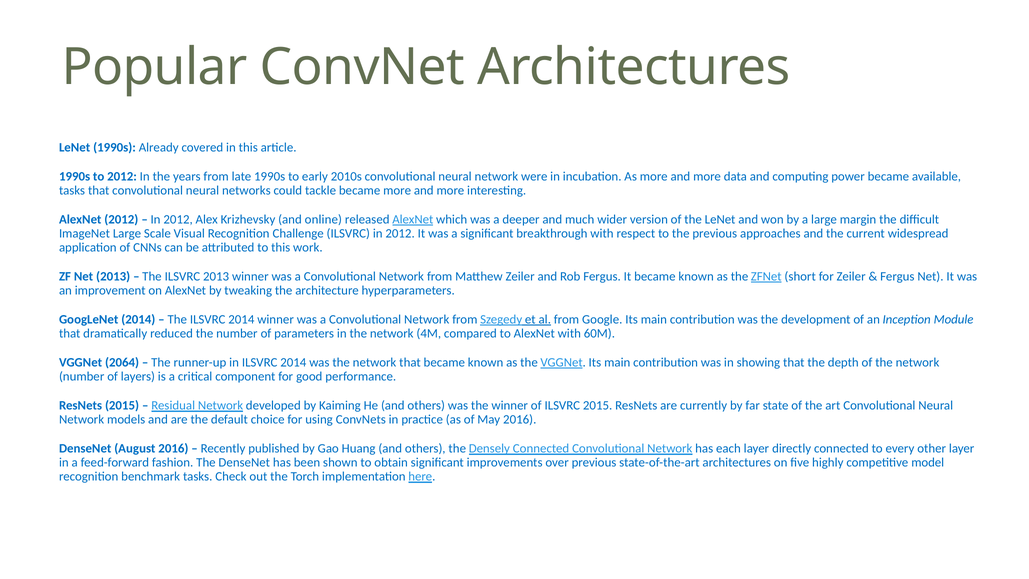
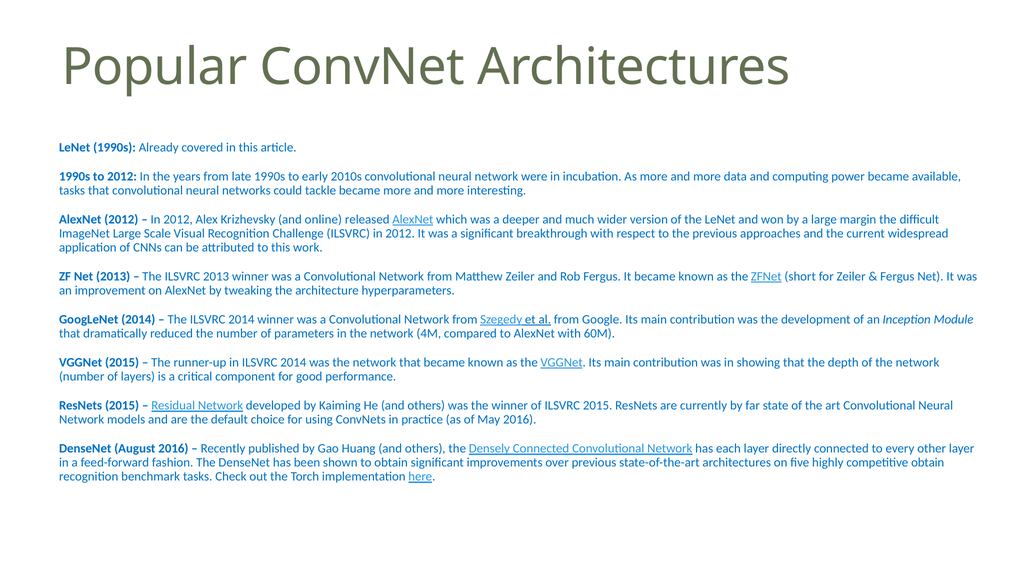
VGGNet 2064: 2064 -> 2015 (122, 362)
competitive model: model -> obtain (928, 462)
